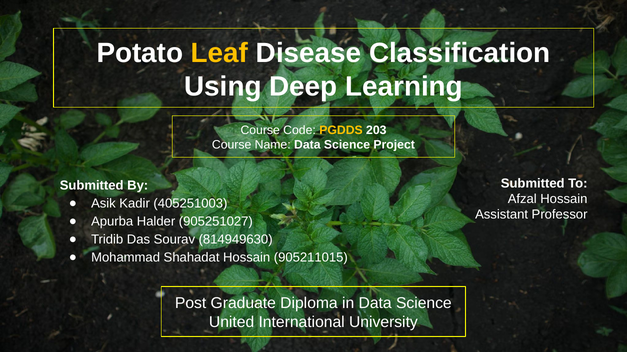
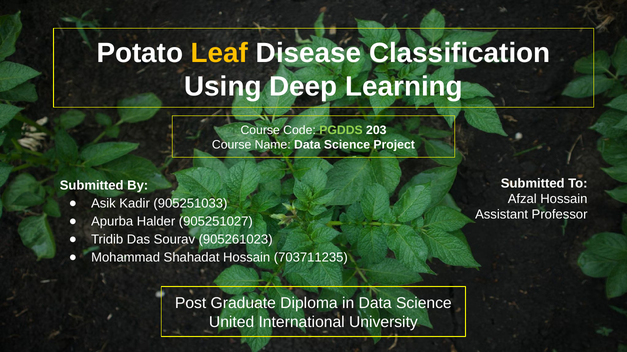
PGDDS colour: yellow -> light green (341, 130)
405251003: 405251003 -> 905251033 (190, 204)
814949630: 814949630 -> 905261023 (236, 240)
905211015: 905211015 -> 703711235 (311, 258)
